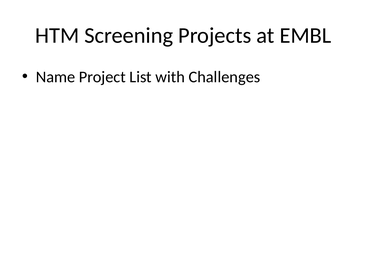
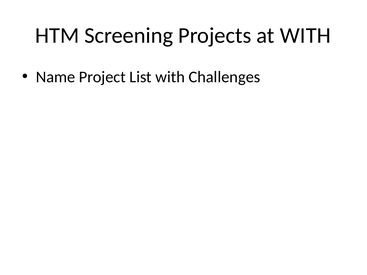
at EMBL: EMBL -> WITH (305, 36)
